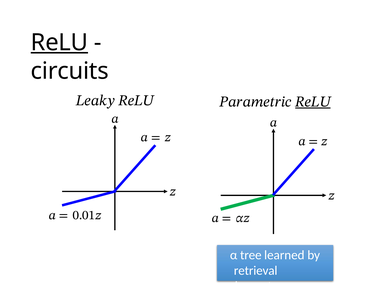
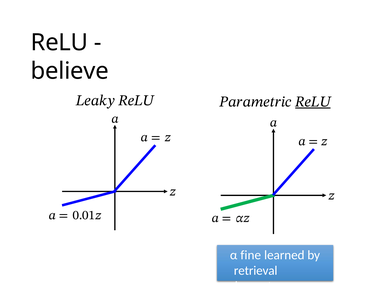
ReLU underline: present -> none (59, 43)
circuits: circuits -> believe (70, 71)
tree: tree -> fine (251, 255)
